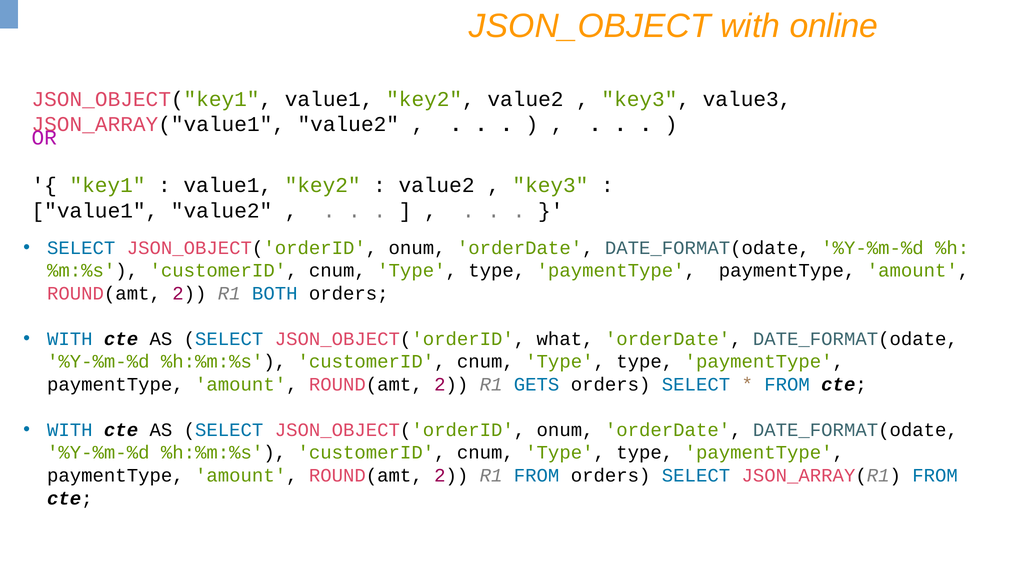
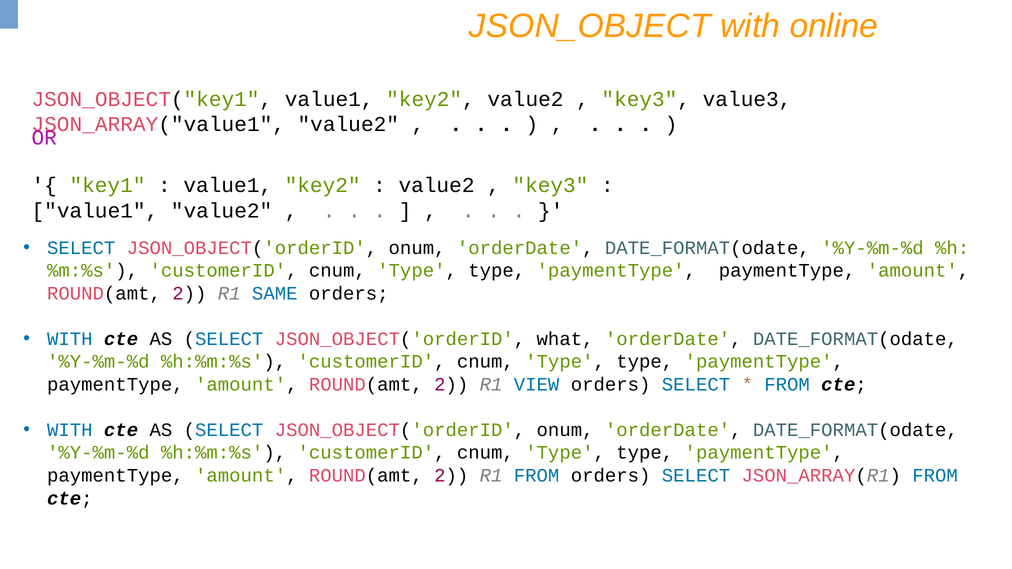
BOTH: BOTH -> SAME (275, 294)
GETS: GETS -> VIEW (537, 385)
